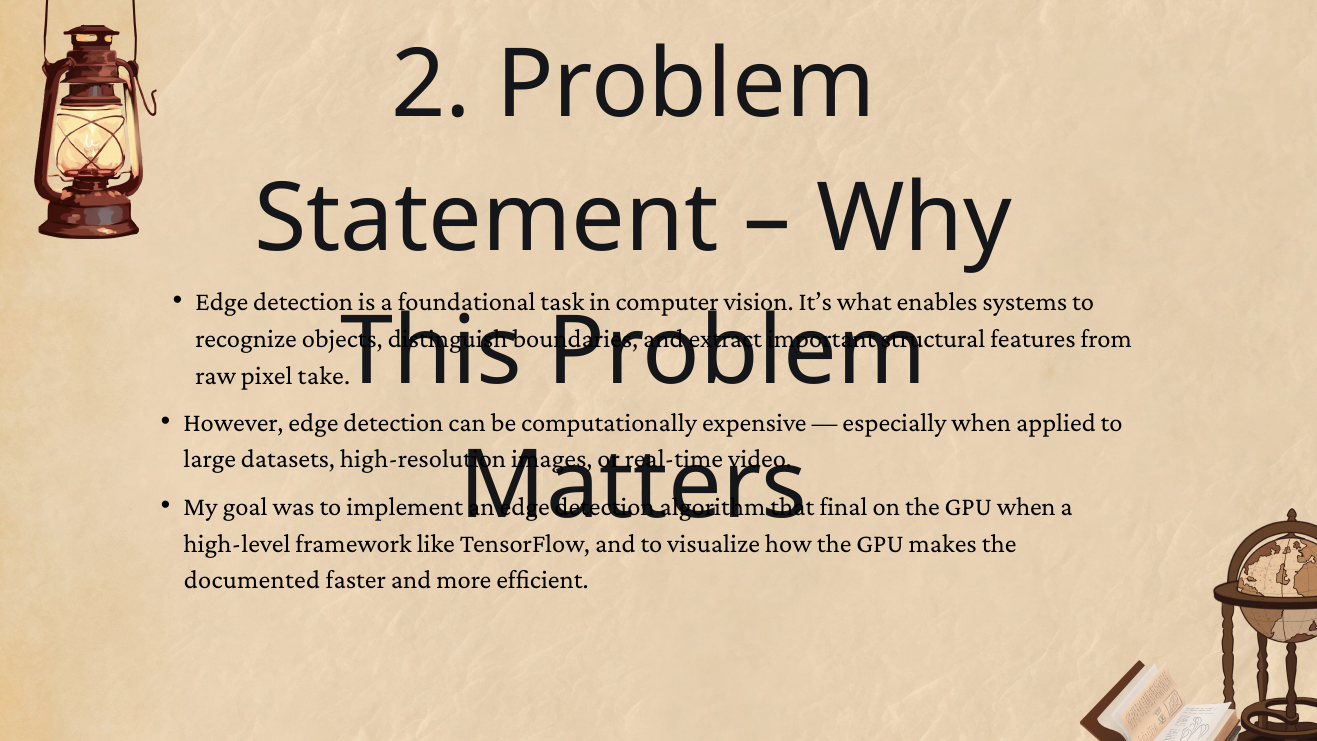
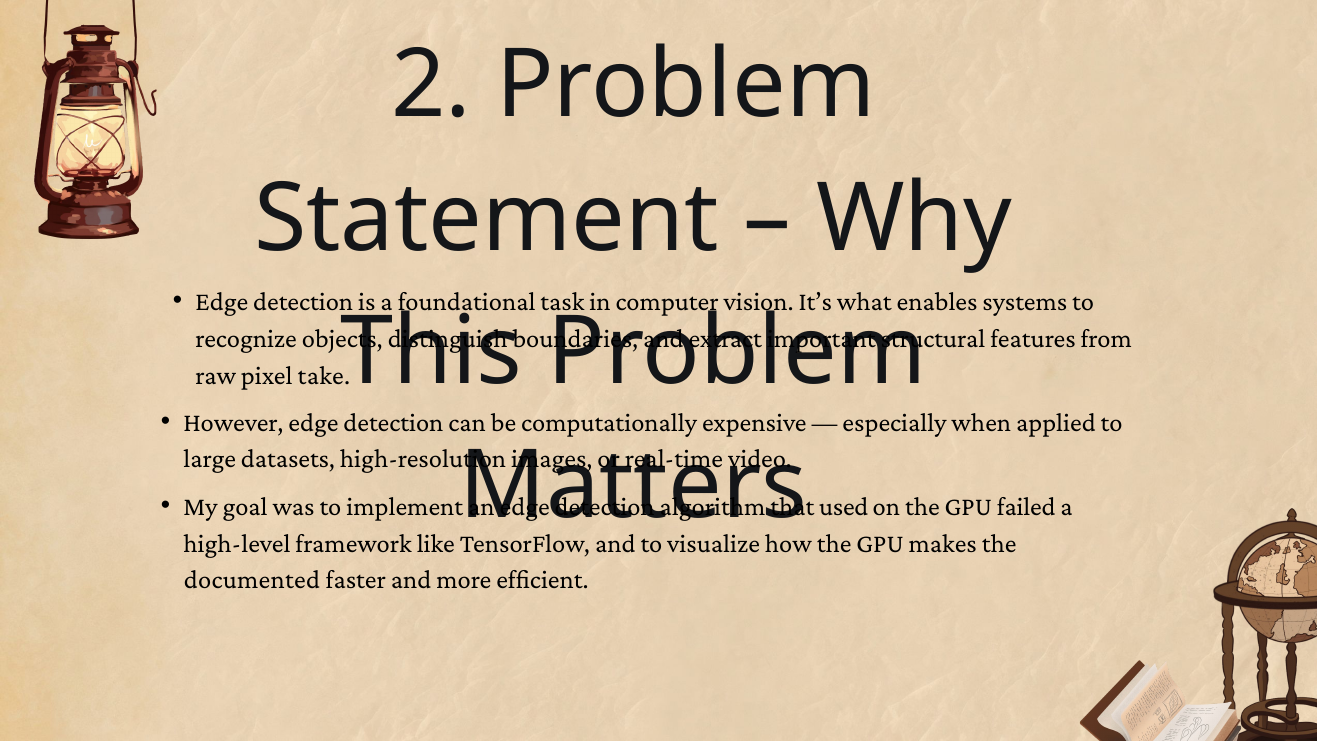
final: final -> used (844, 506)
GPU when: when -> failed (1026, 506)
